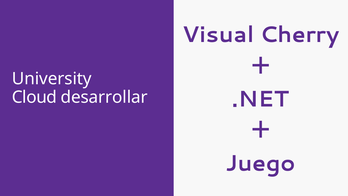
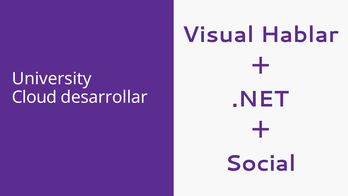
Cherry: Cherry -> Hablar (299, 35)
Juego: Juego -> Social (261, 163)
